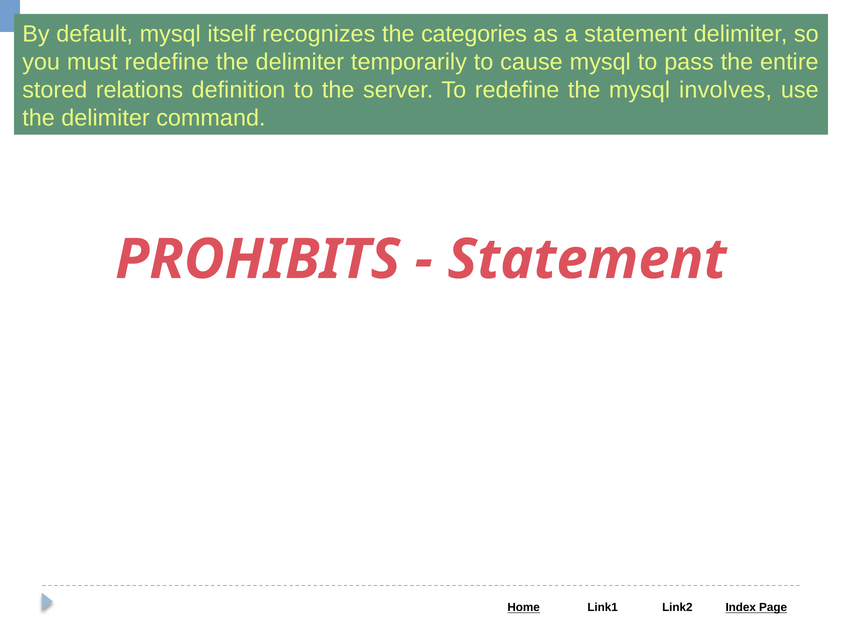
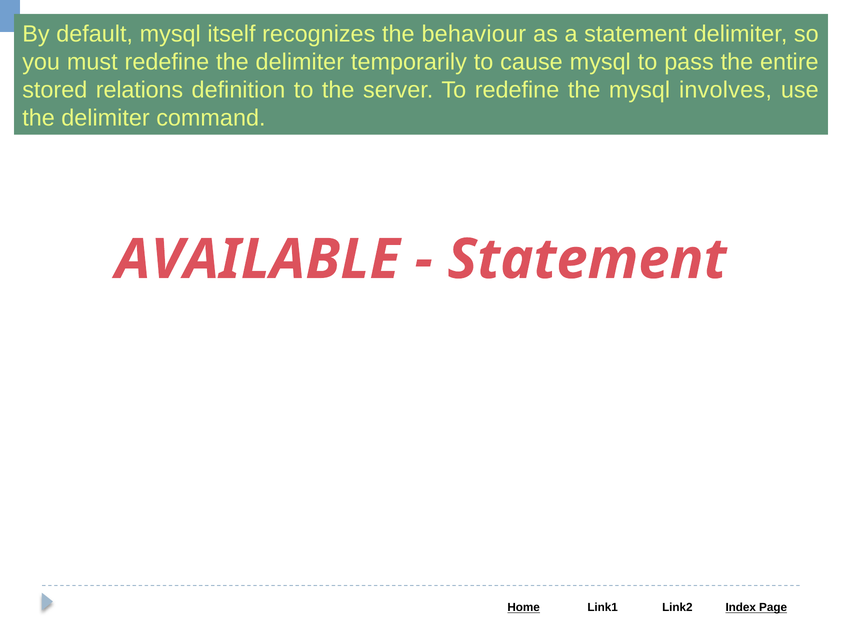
categories: categories -> behaviour (474, 34)
PROHIBITS: PROHIBITS -> AVAILABLE (258, 259)
